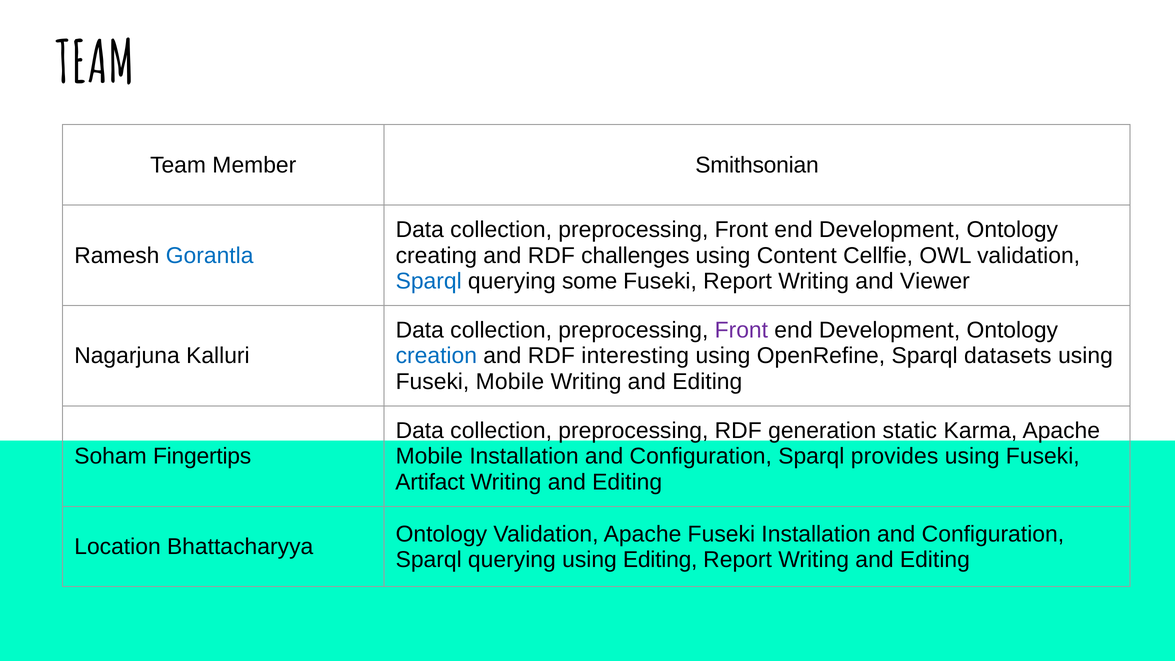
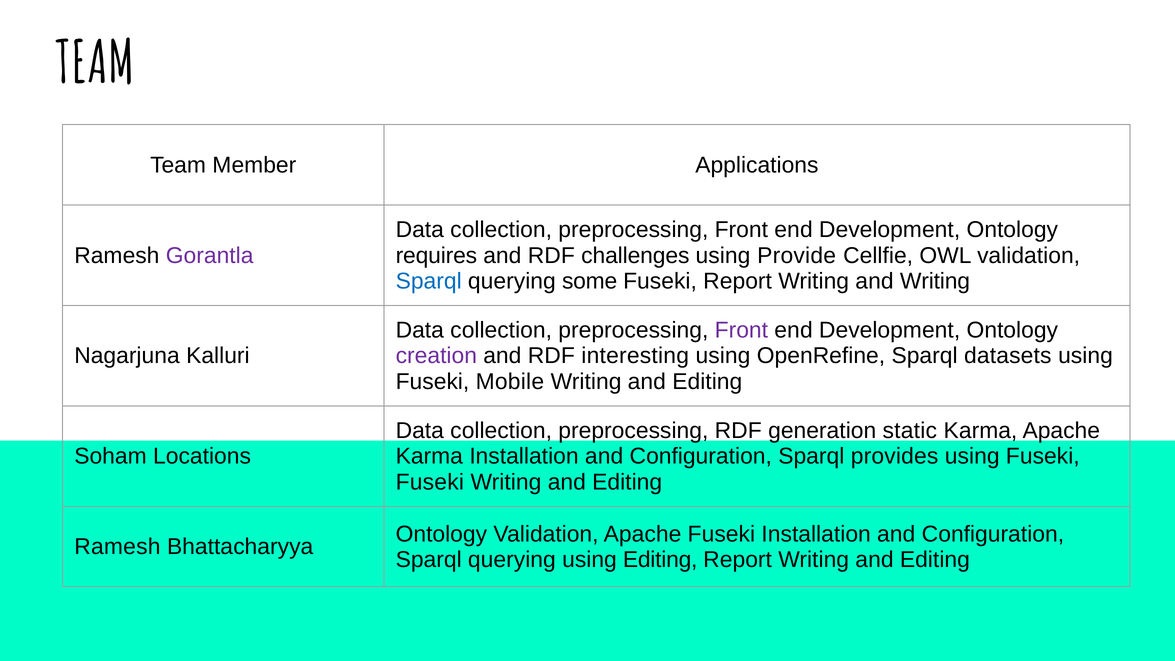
Smithsonian: Smithsonian -> Applications (757, 165)
Gorantla colour: blue -> purple (210, 255)
creating: creating -> requires (436, 255)
Content: Content -> Provide (797, 255)
and Viewer: Viewer -> Writing (935, 281)
creation colour: blue -> purple (436, 356)
Fingertips: Fingertips -> Locations (202, 456)
Mobile: Mobile -> Karma (429, 456)
Artifact: Artifact -> Fuseki (430, 482)
Location: Location -> Ramesh (117, 547)
